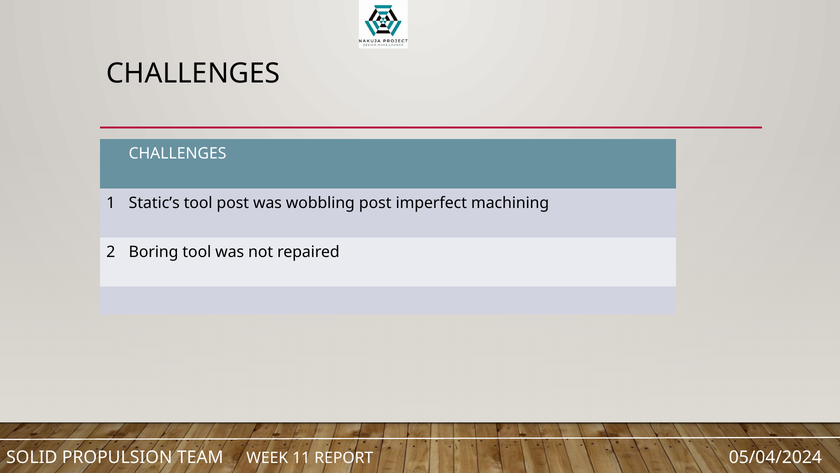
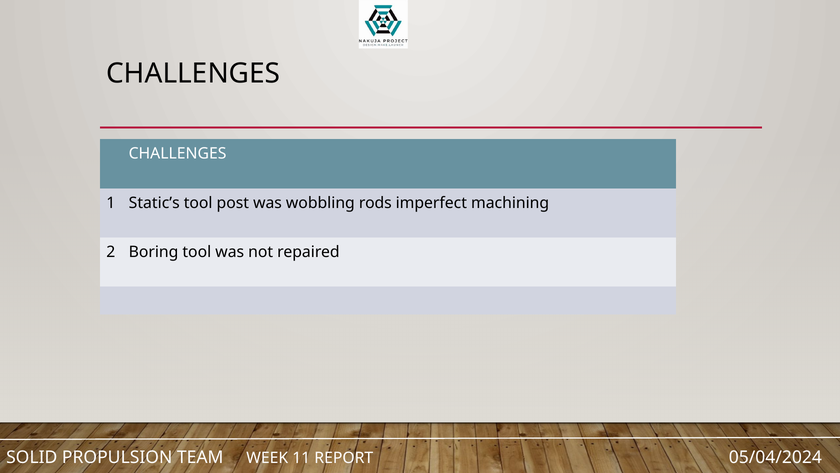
wobbling post: post -> rods (375, 203)
